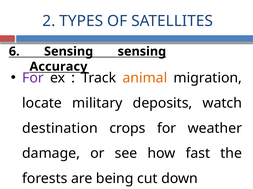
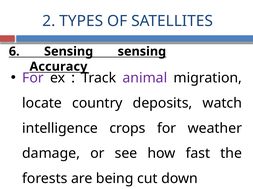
animal colour: orange -> purple (145, 78)
military: military -> country (97, 103)
destination: destination -> intelligence (60, 129)
